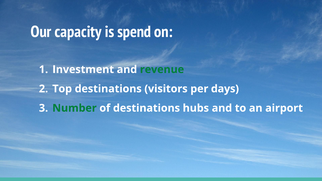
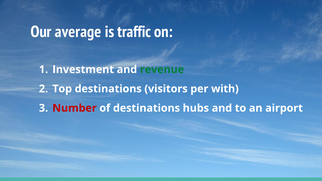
capacity: capacity -> average (78, 32)
spend: spend -> traffic (134, 32)
days: days -> with (225, 89)
Number colour: green -> red (75, 108)
